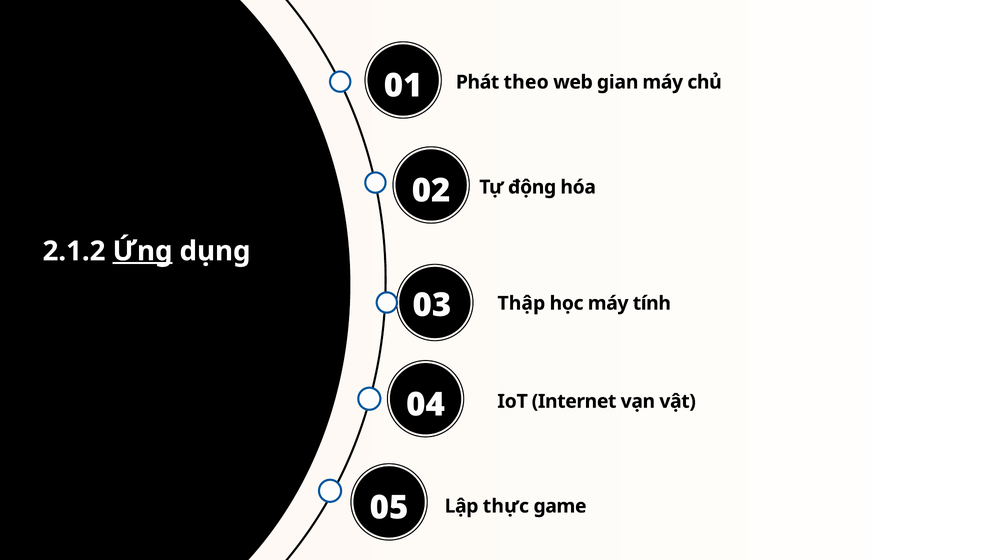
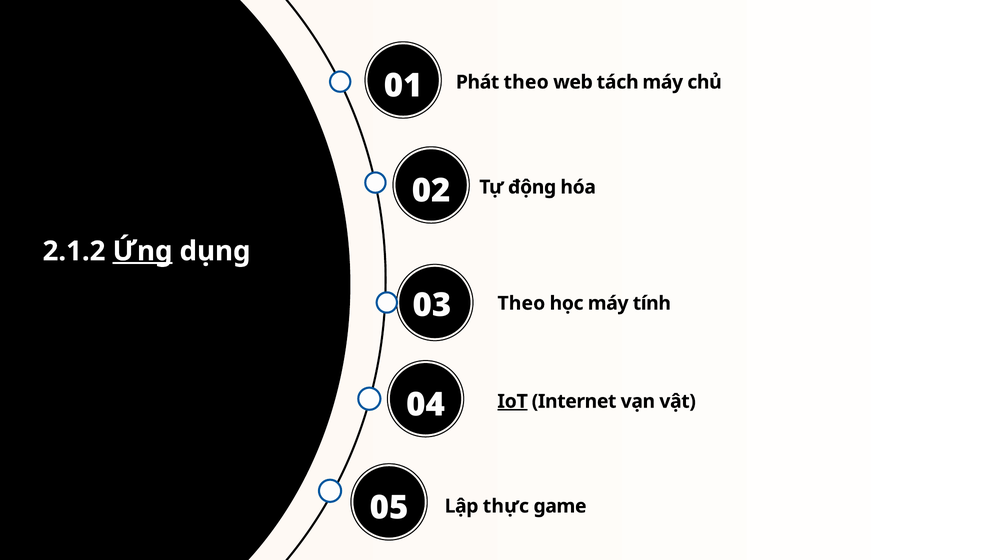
gian: gian -> tách (618, 82)
Thập: Thập -> Theo (521, 303)
IoT underline: none -> present (513, 401)
